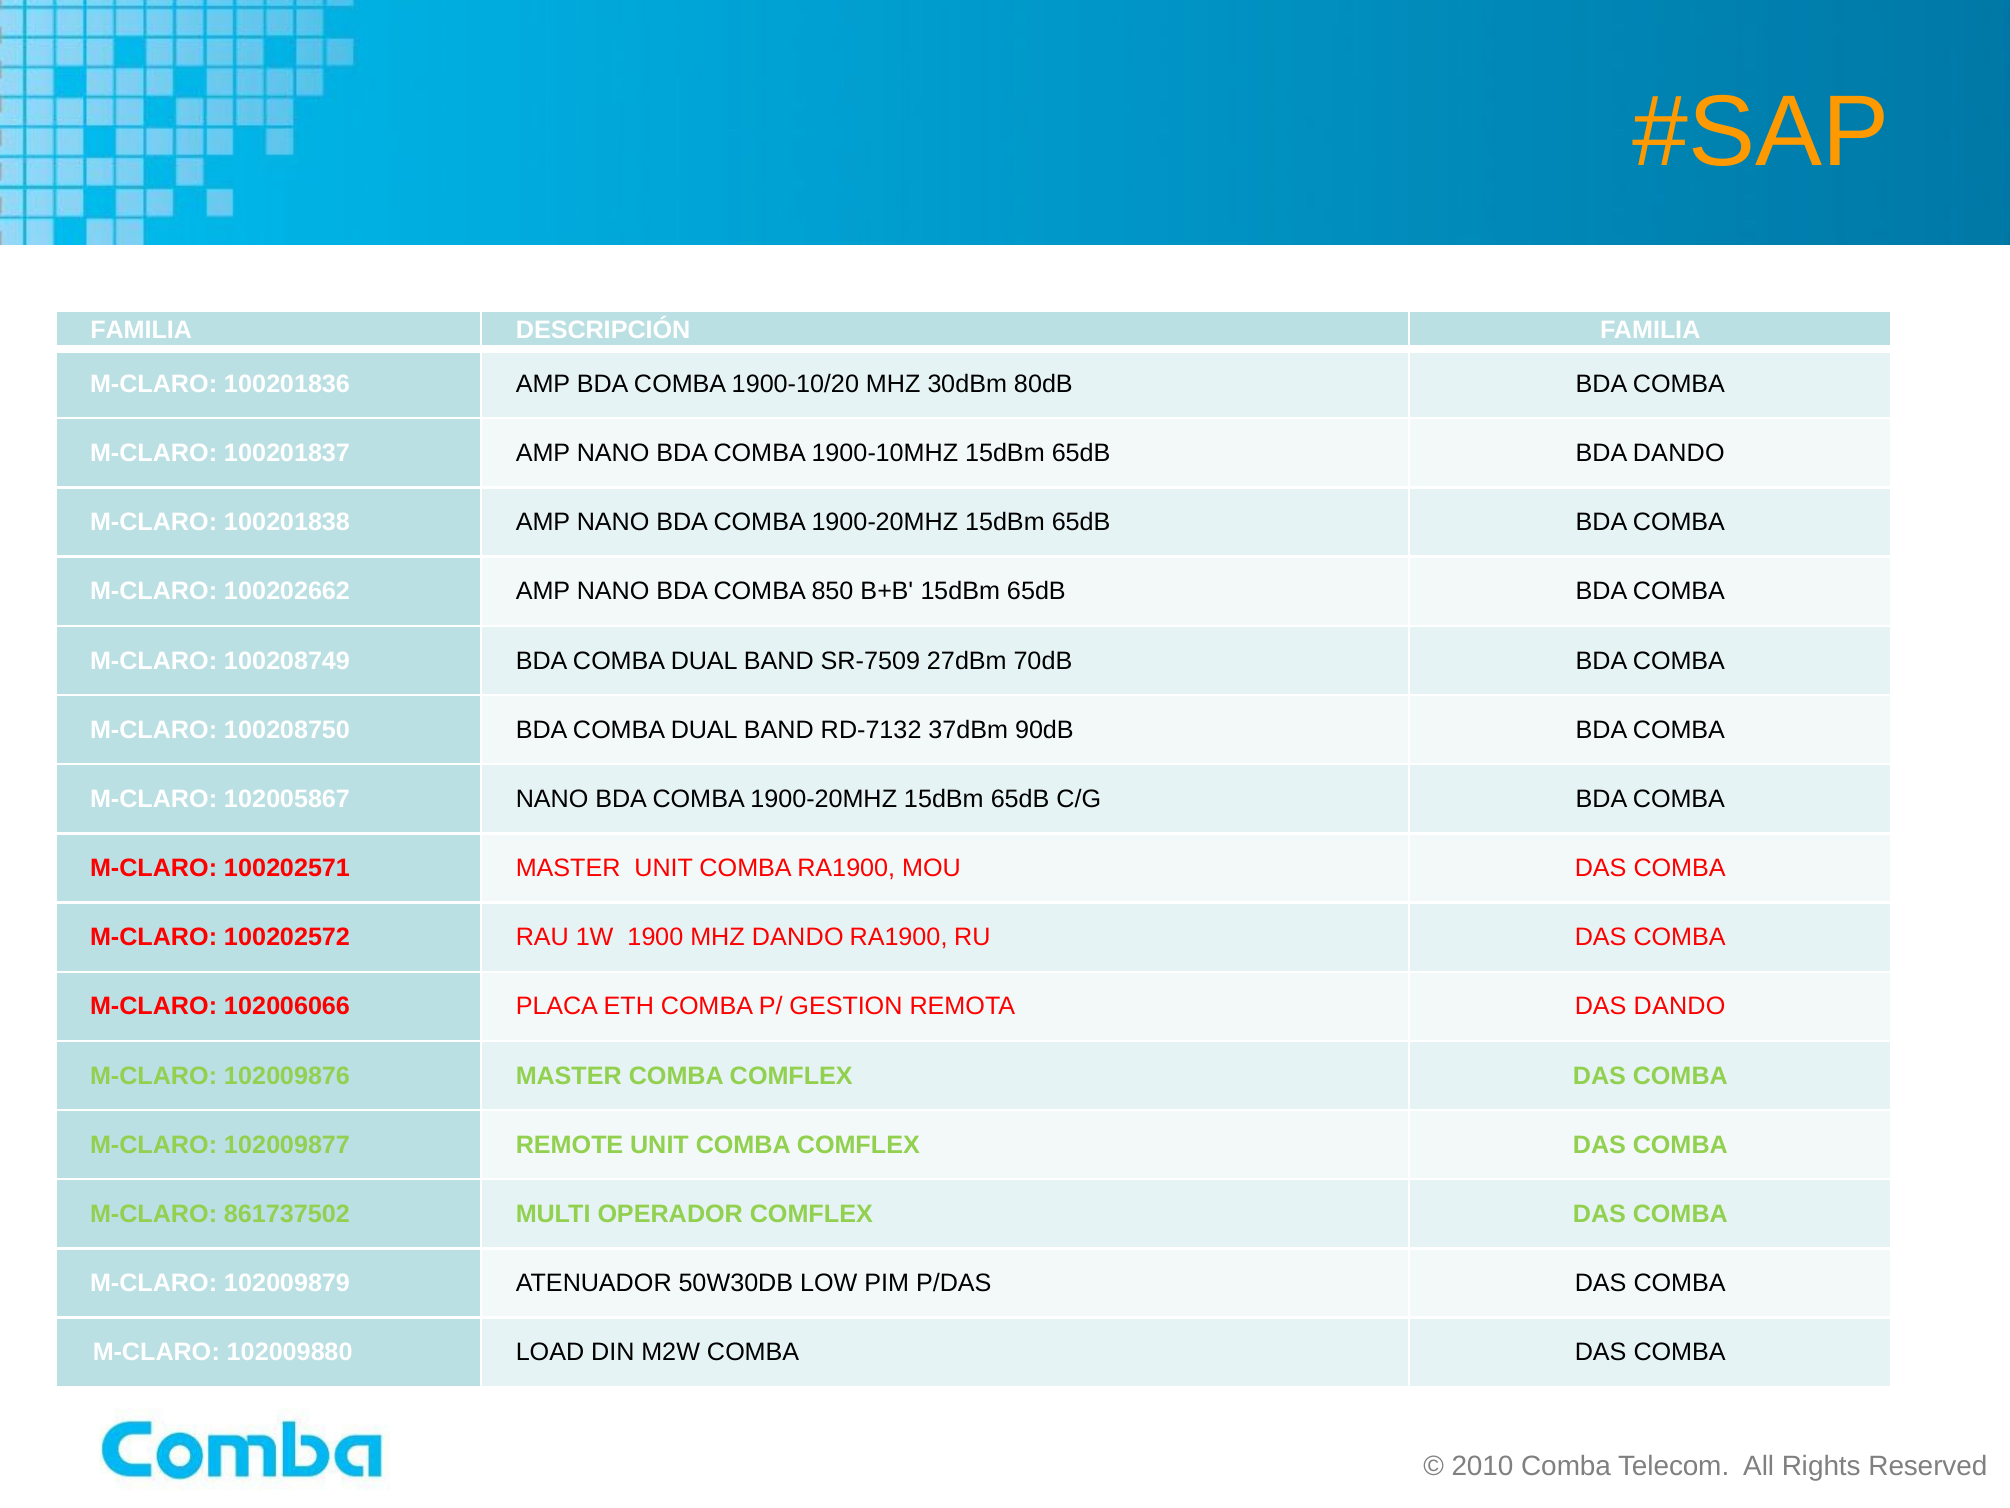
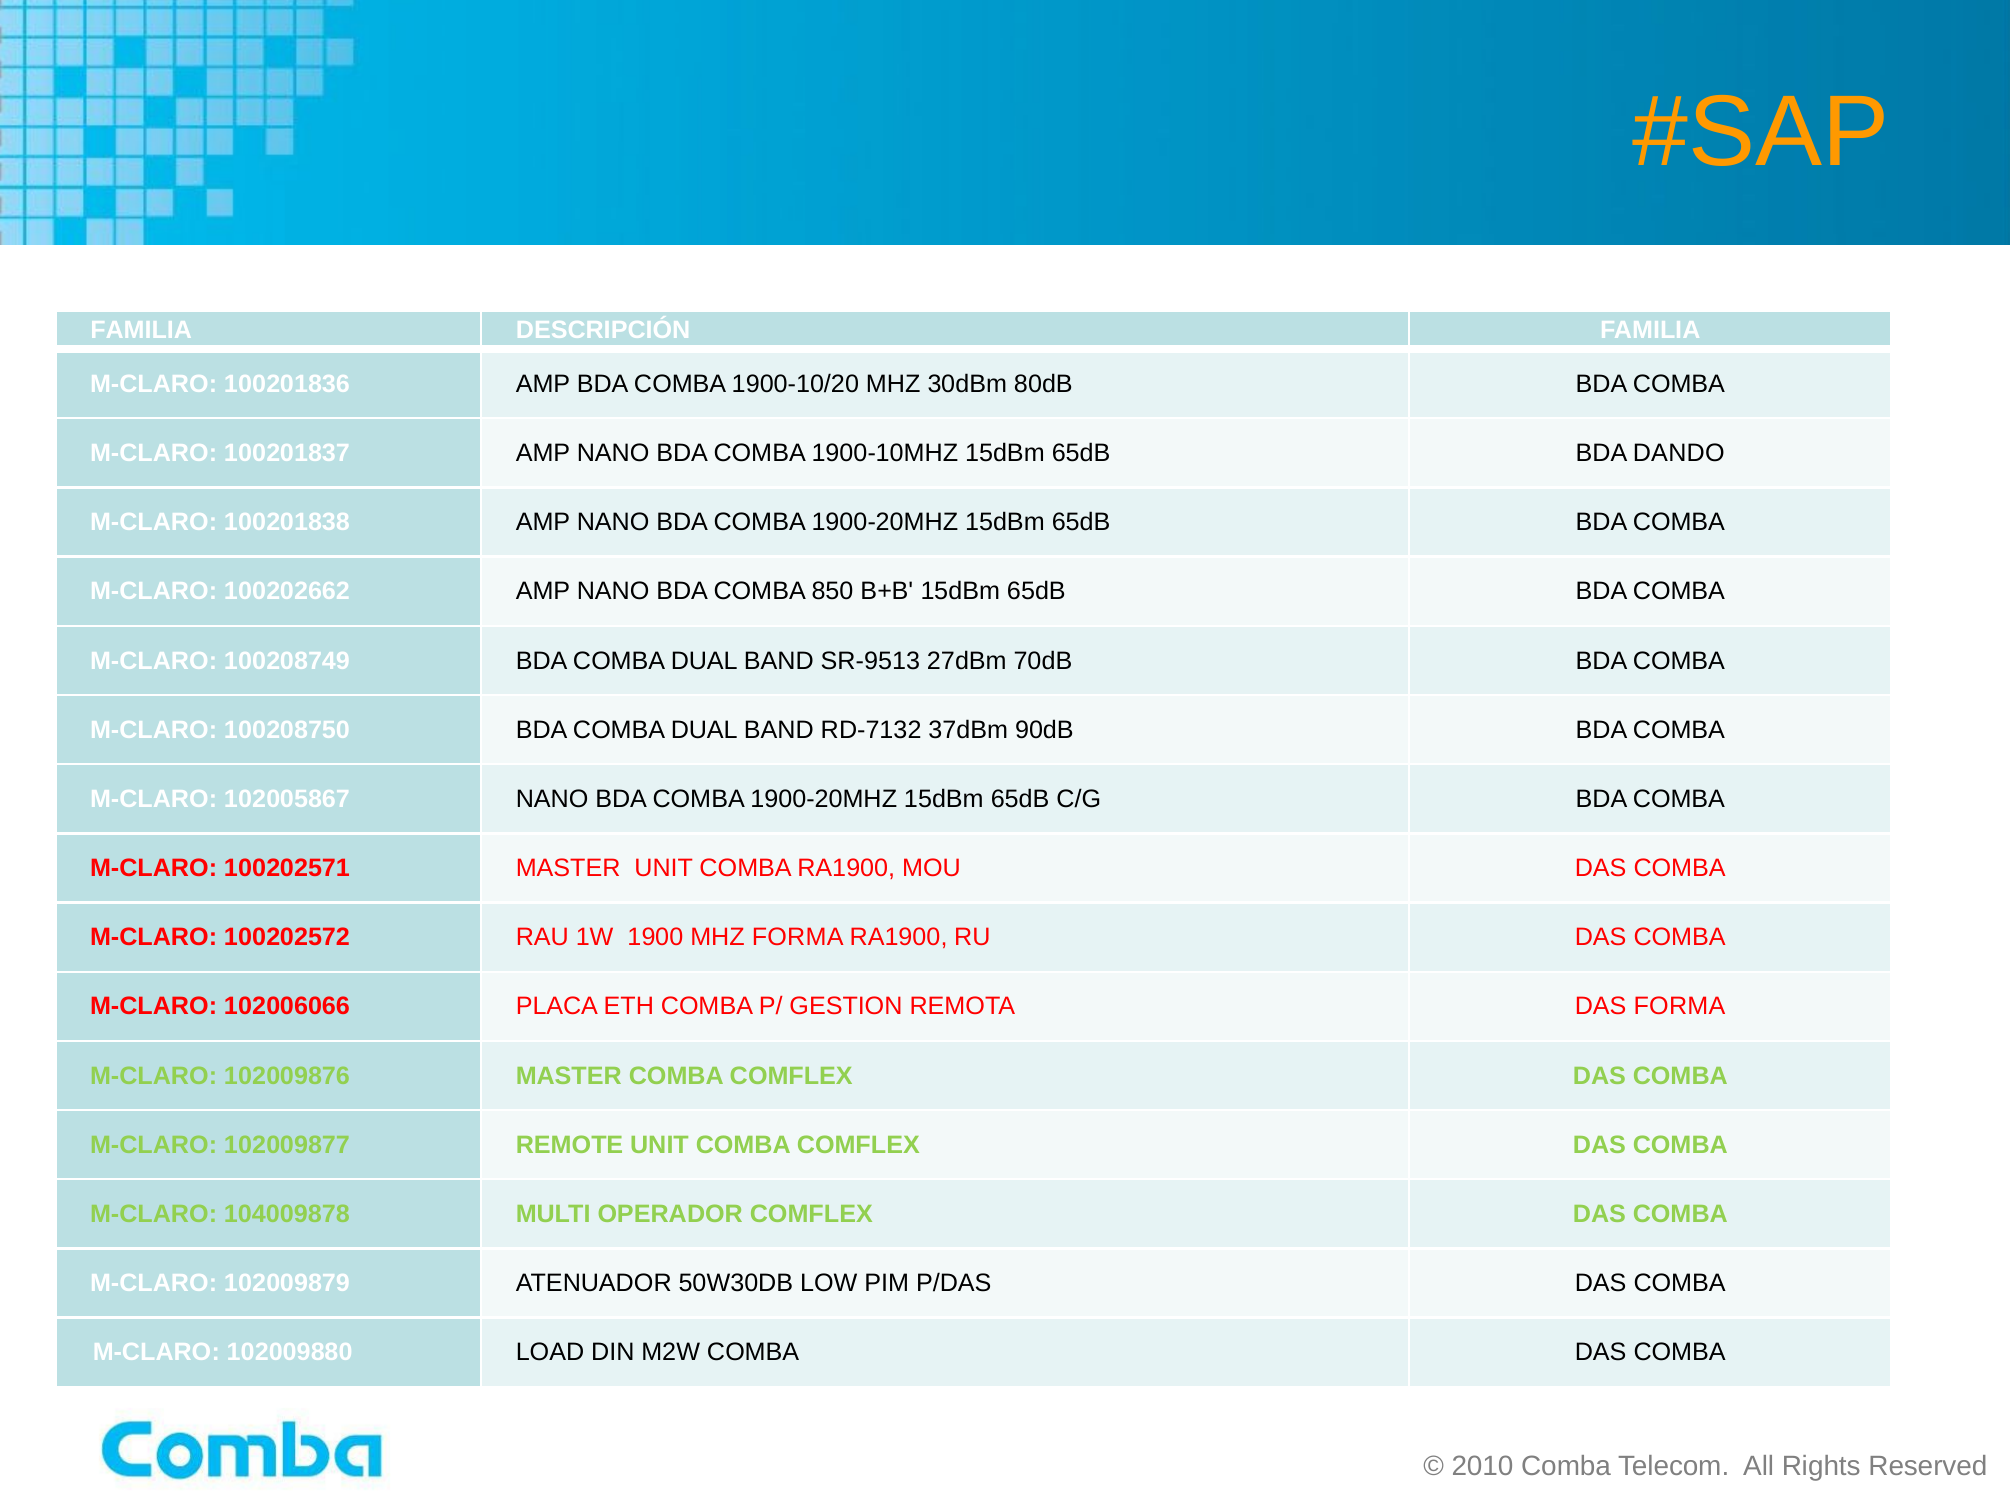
SR-7509: SR-7509 -> SR-9513 (870, 661)
MHZ DANDO: DANDO -> FORMA (798, 937)
DAS DANDO: DANDO -> FORMA (1680, 1006)
861737502: 861737502 -> 104009878 (287, 1214)
